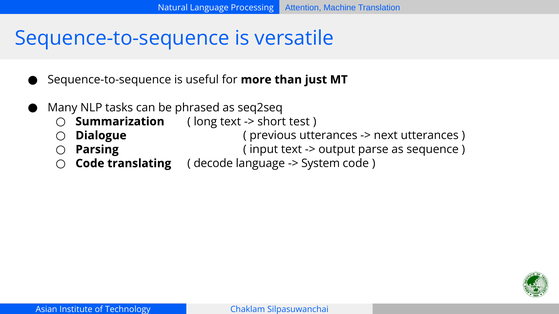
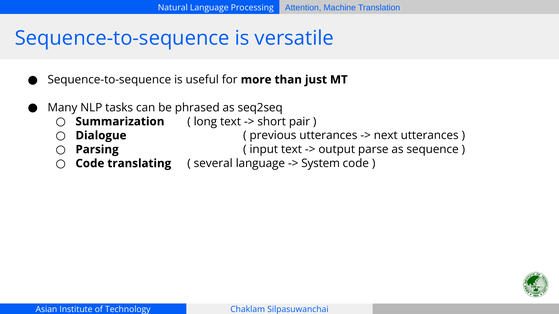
test: test -> pair (299, 122)
decode: decode -> several (213, 164)
